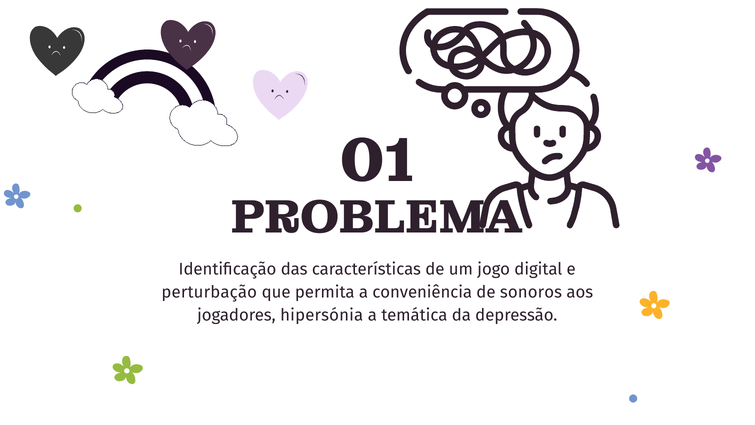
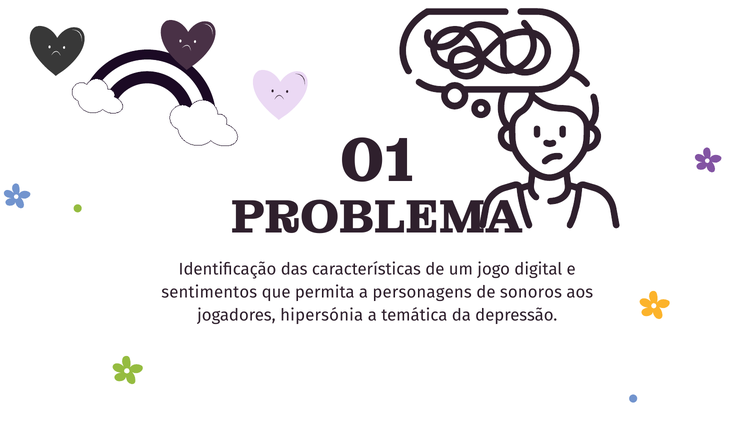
perturbação: perturbação -> sentimentos (209, 292)
conveniência: conveniência -> personagens (422, 292)
